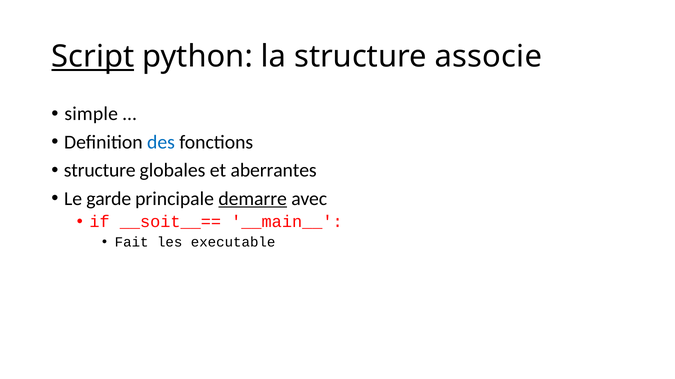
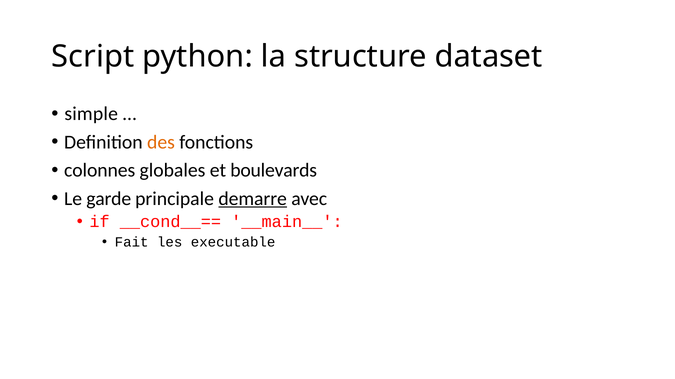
Script underline: present -> none (93, 57)
associe: associe -> dataset (489, 57)
des colour: blue -> orange (161, 142)
structure: structure -> colonnes (100, 171)
aberrantes: aberrantes -> boulevards (274, 171)
__soit__==: __soit__== -> __cond__== (170, 222)
